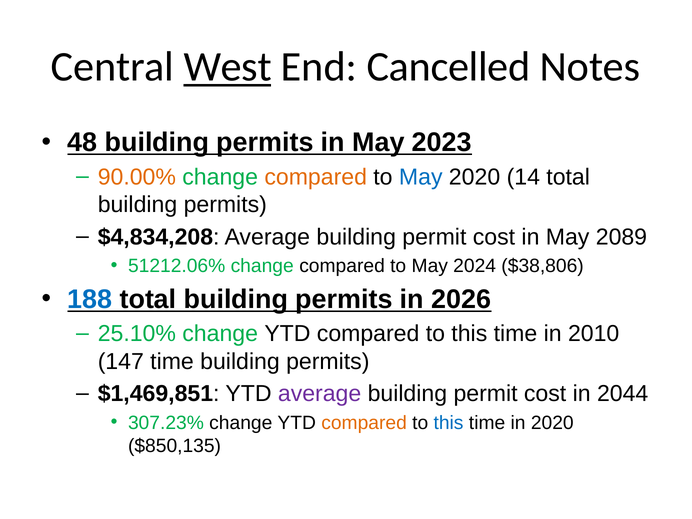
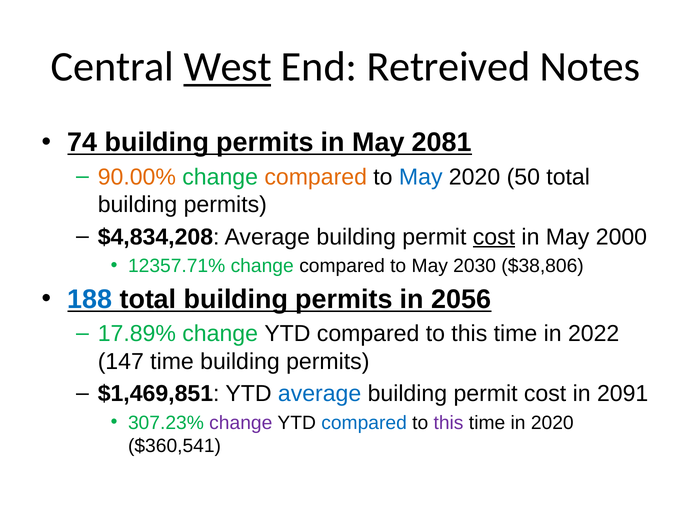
Cancelled: Cancelled -> Retreived (448, 67)
48: 48 -> 74 (82, 143)
2023: 2023 -> 2081 (442, 143)
14: 14 -> 50 (523, 177)
cost underline: none -> present (494, 237)
2089: 2089 -> 2000 (621, 237)
51212.06%: 51212.06% -> 12357.71% (177, 266)
2024: 2024 -> 2030 (475, 266)
2026: 2026 -> 2056 (461, 299)
25.10%: 25.10% -> 17.89% (137, 334)
2010: 2010 -> 2022 (594, 334)
average colour: purple -> blue (320, 394)
2044: 2044 -> 2091 (623, 394)
change colour: black -> purple (241, 423)
compared colour: orange -> blue (364, 423)
this colour: blue -> purple (449, 423)
$850,135: $850,135 -> $360,541 (175, 446)
